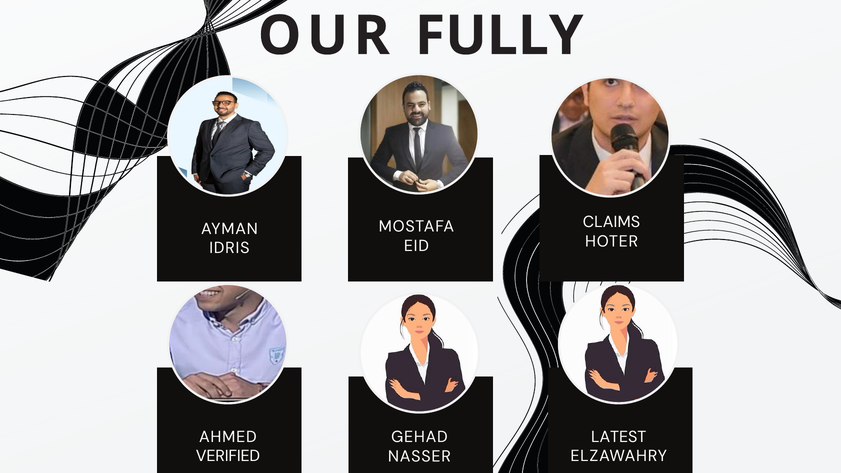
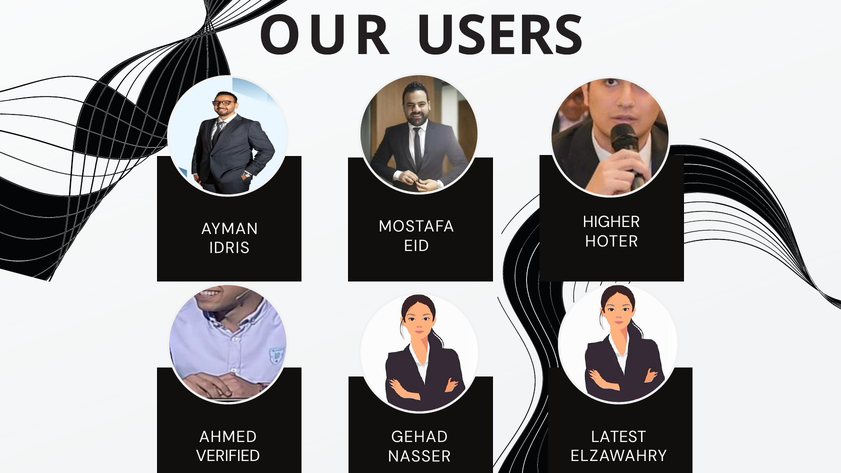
FULLY: FULLY -> USERS (499, 36)
CLAIMS: CLAIMS -> HIGHER (611, 222)
